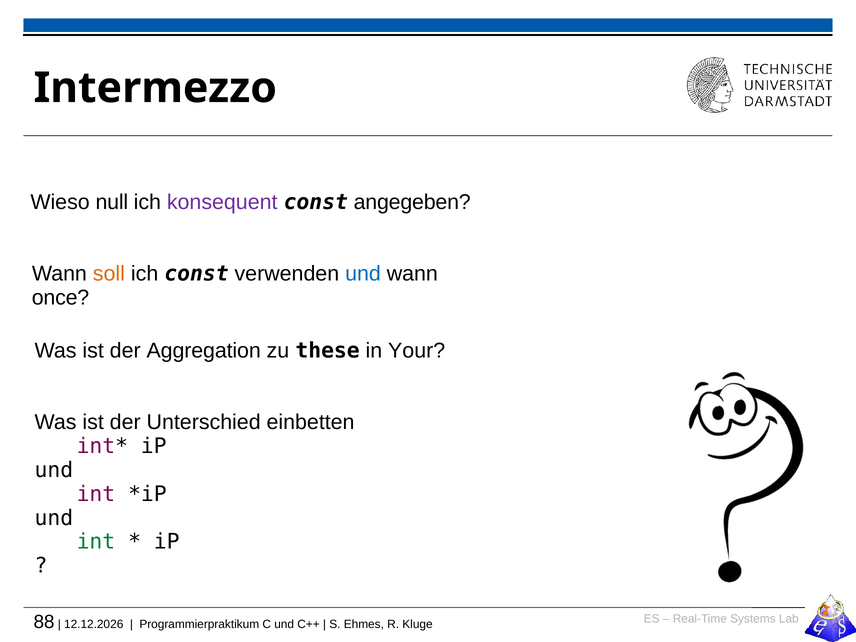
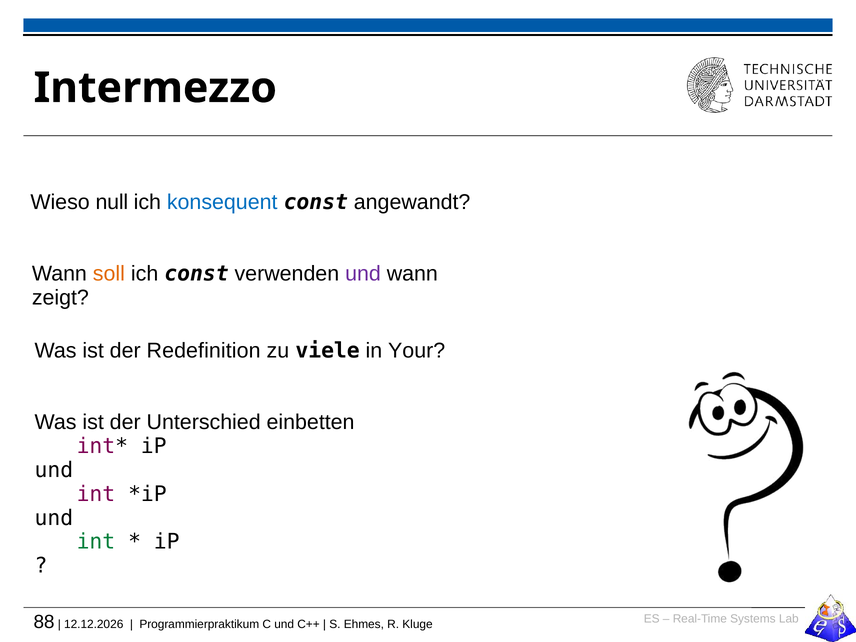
konsequent colour: purple -> blue (222, 202)
angegeben: angegeben -> angewandt (412, 202)
und colour: blue -> purple (363, 274)
once: once -> zeigt (60, 298)
Aggregation: Aggregation -> Redefinition (204, 351)
these: these -> viele (328, 351)
